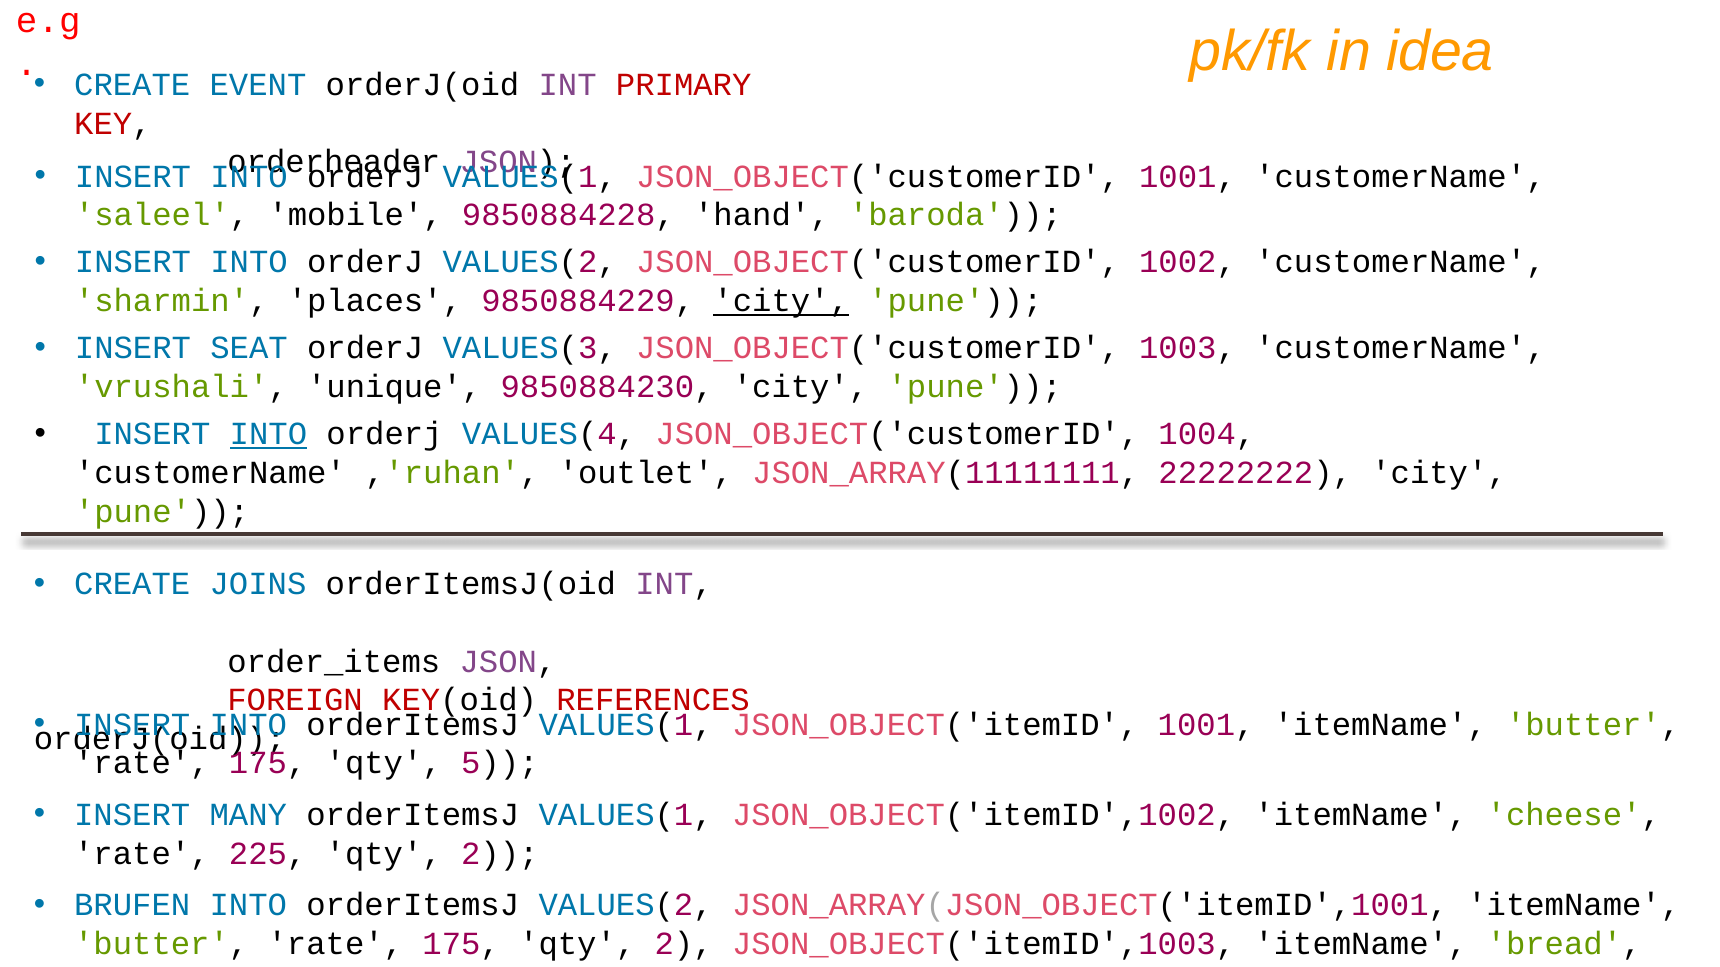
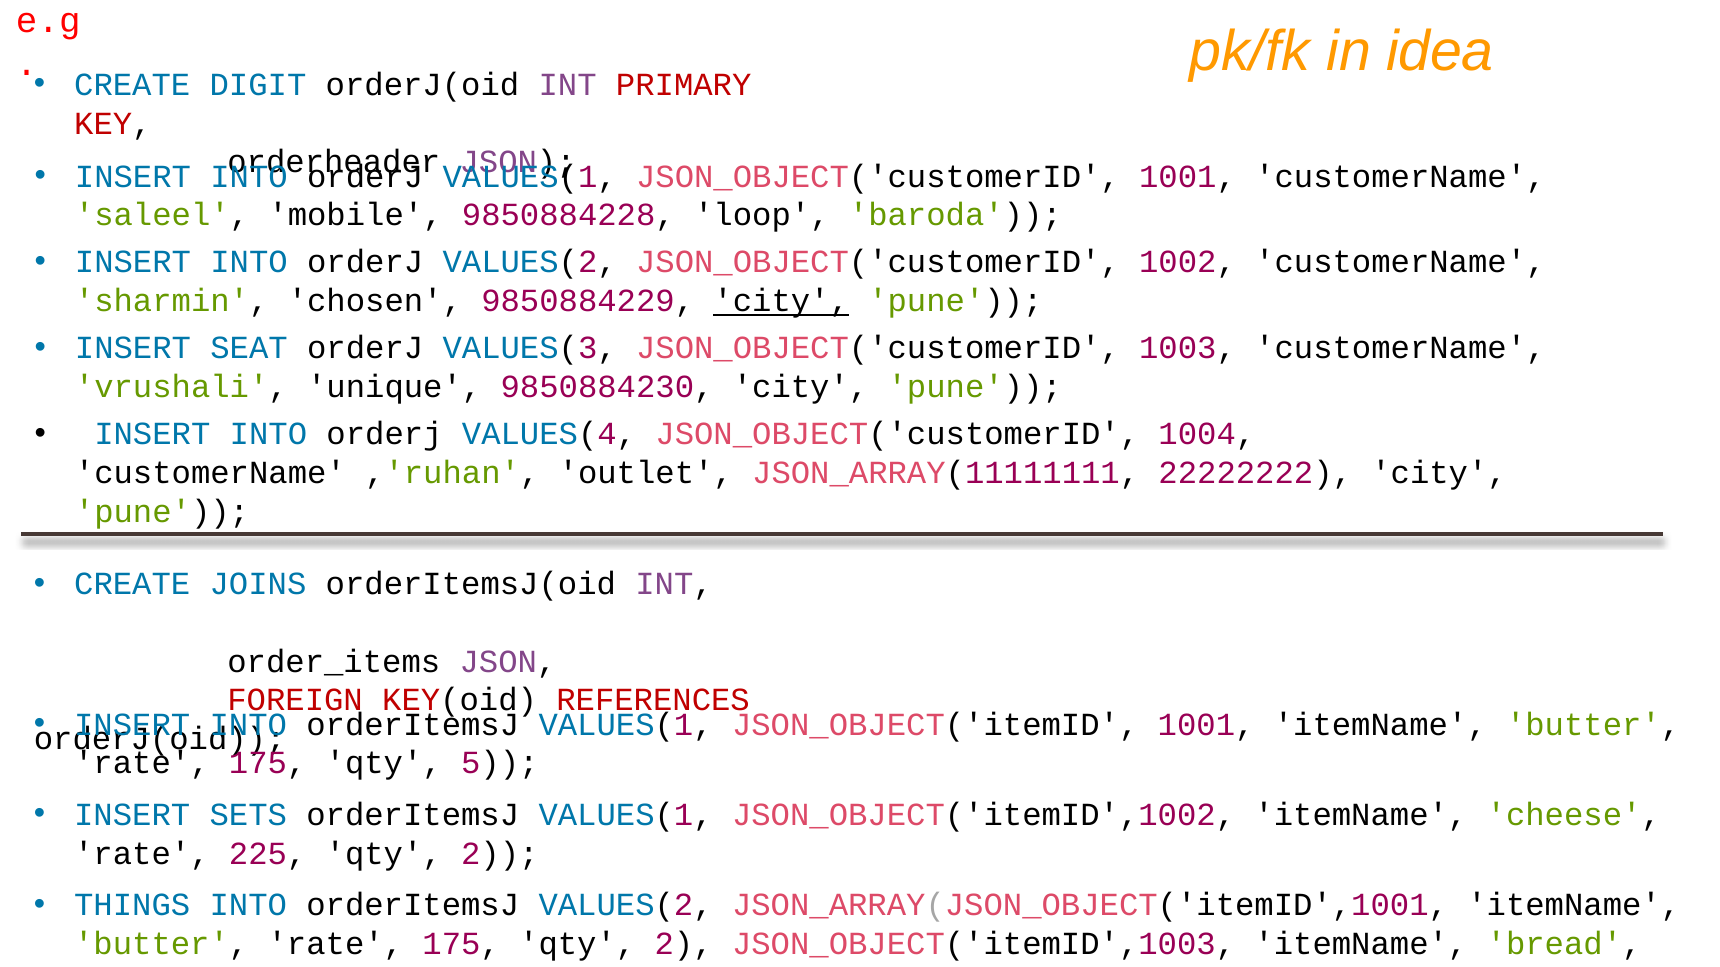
EVENT: EVENT -> DIGIT (258, 85)
hand: hand -> loop (762, 215)
places: places -> chosen (375, 301)
INTO underline: present -> none (268, 434)
MANY: MANY -> SETS (248, 815)
BRUFEN: BRUFEN -> THINGS (132, 906)
